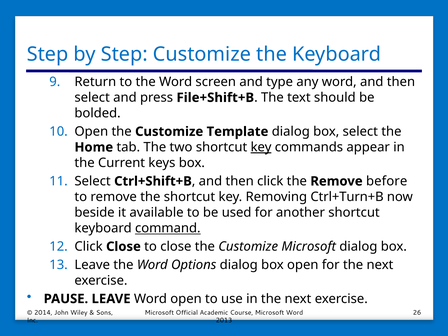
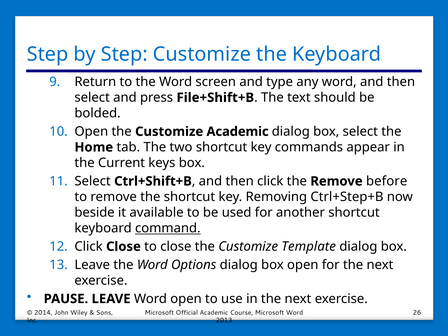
Customize Template: Template -> Academic (238, 132)
key underline: present -> none (261, 147)
Ctrl+Turn+B: Ctrl+Turn+B -> Ctrl+Step+B (347, 197)
Customize Microsoft: Microsoft -> Template (309, 247)
